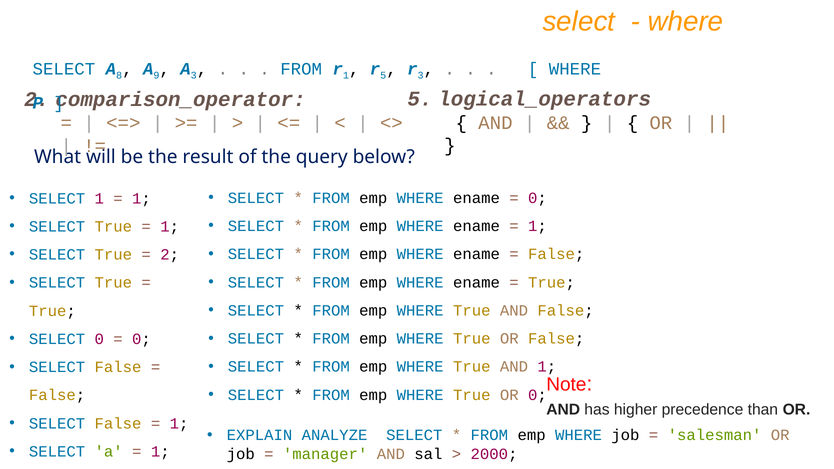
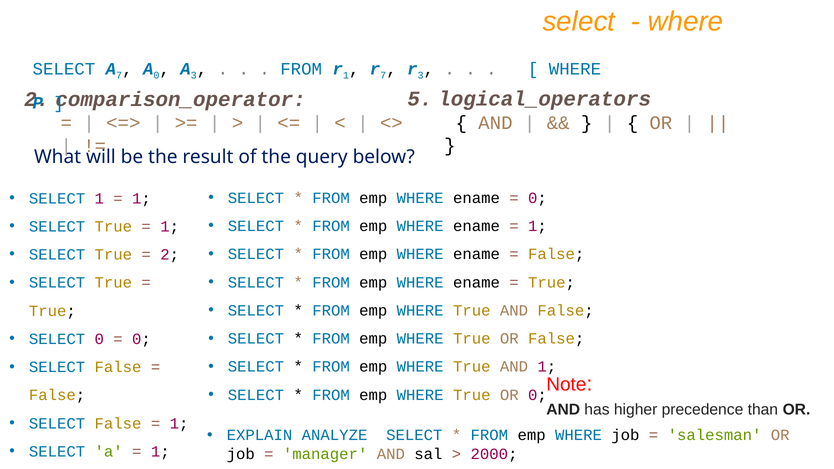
A 8: 8 -> 7 (119, 76)
A 9: 9 -> 0 (156, 76)
5: 5 -> 7 (383, 76)
